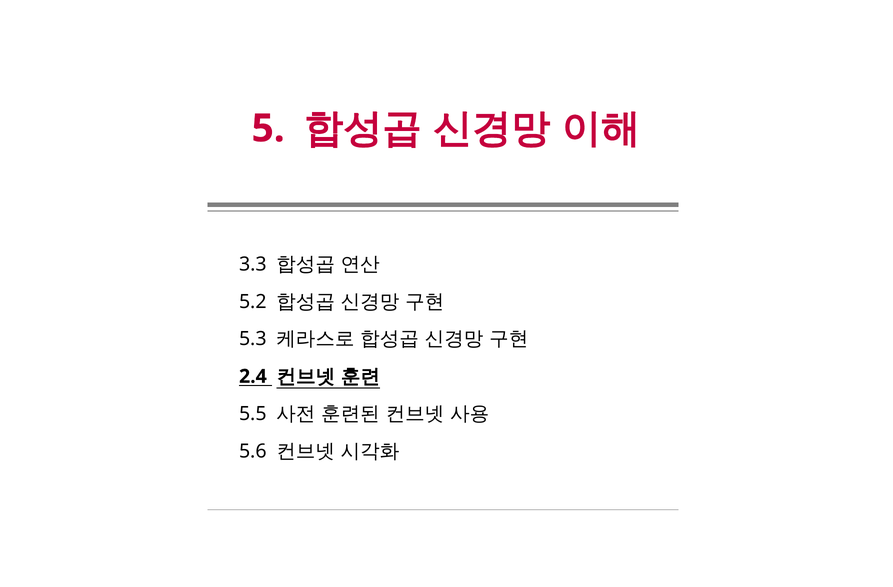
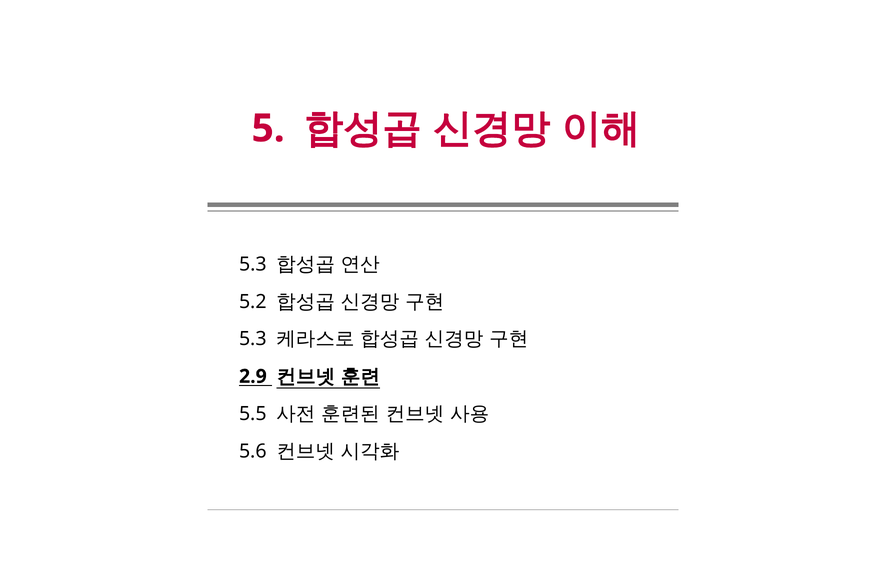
3.3: 3.3 -> 5.3 (253, 264)
2.4: 2.4 -> 2.9 (253, 376)
